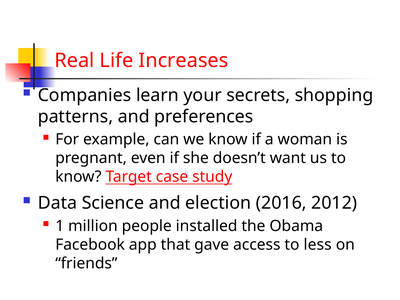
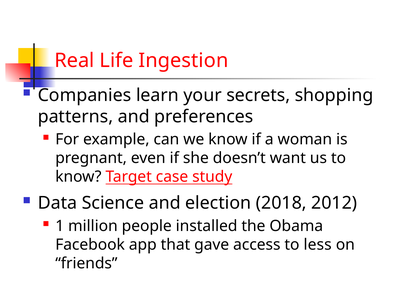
Increases: Increases -> Ingestion (184, 61)
2016: 2016 -> 2018 (281, 203)
